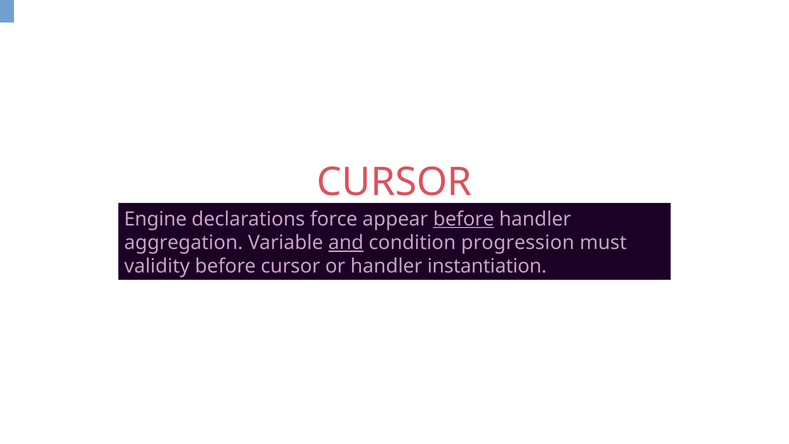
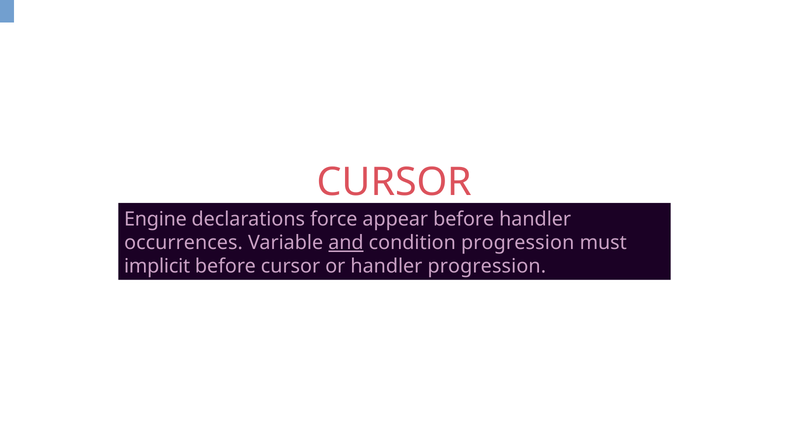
before underline: present -> none (464, 219)
aggregation: aggregation -> occurrences (183, 243)
validity: validity -> implicit (157, 266)
handler instantiation: instantiation -> progression (487, 266)
